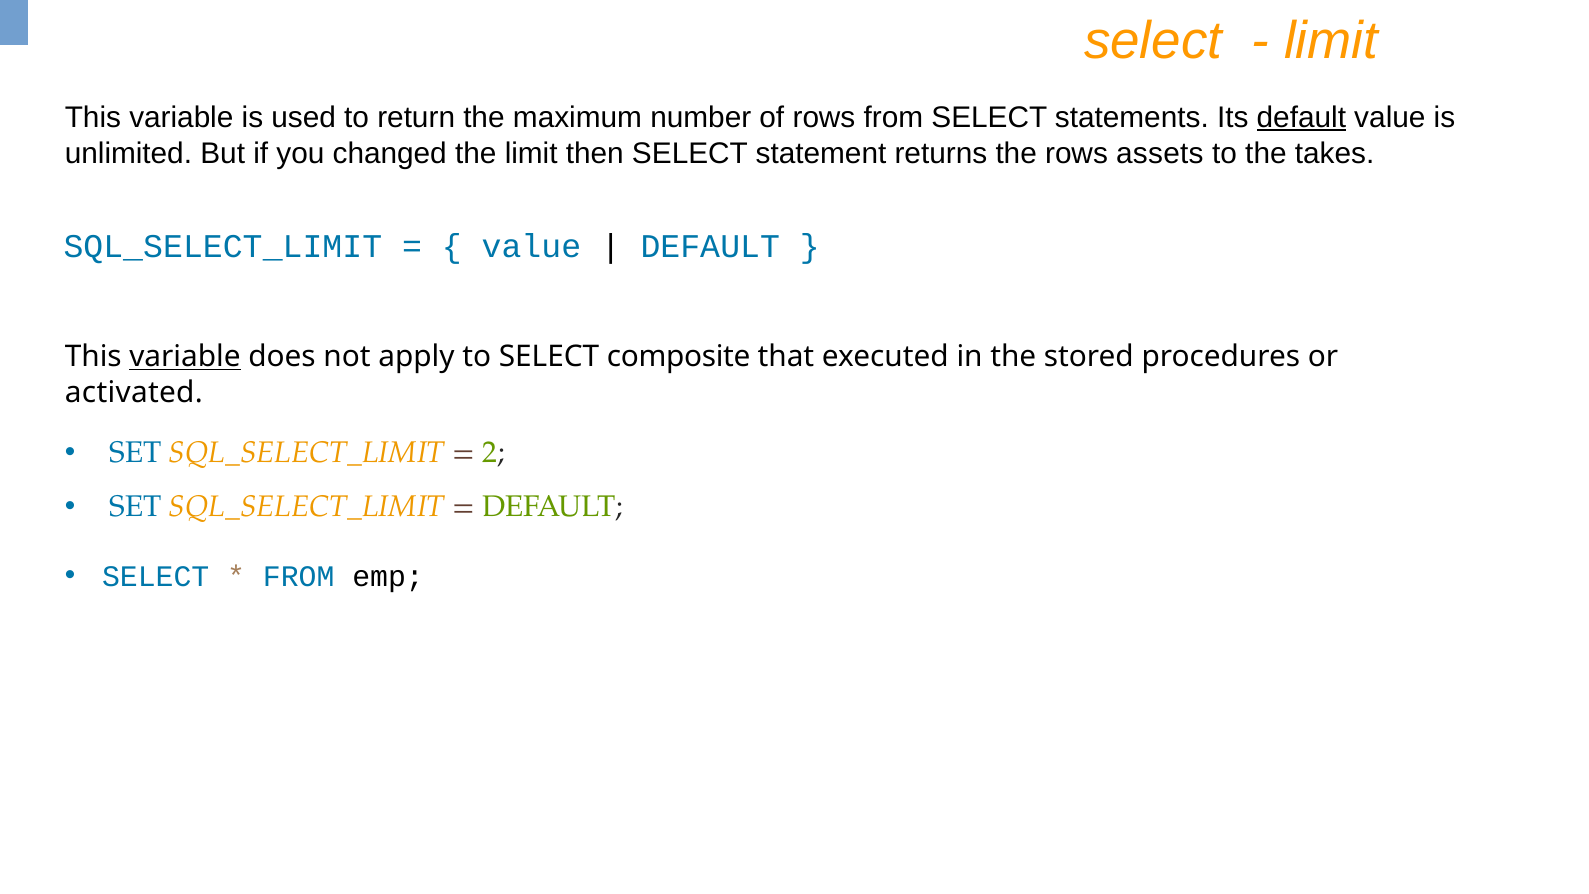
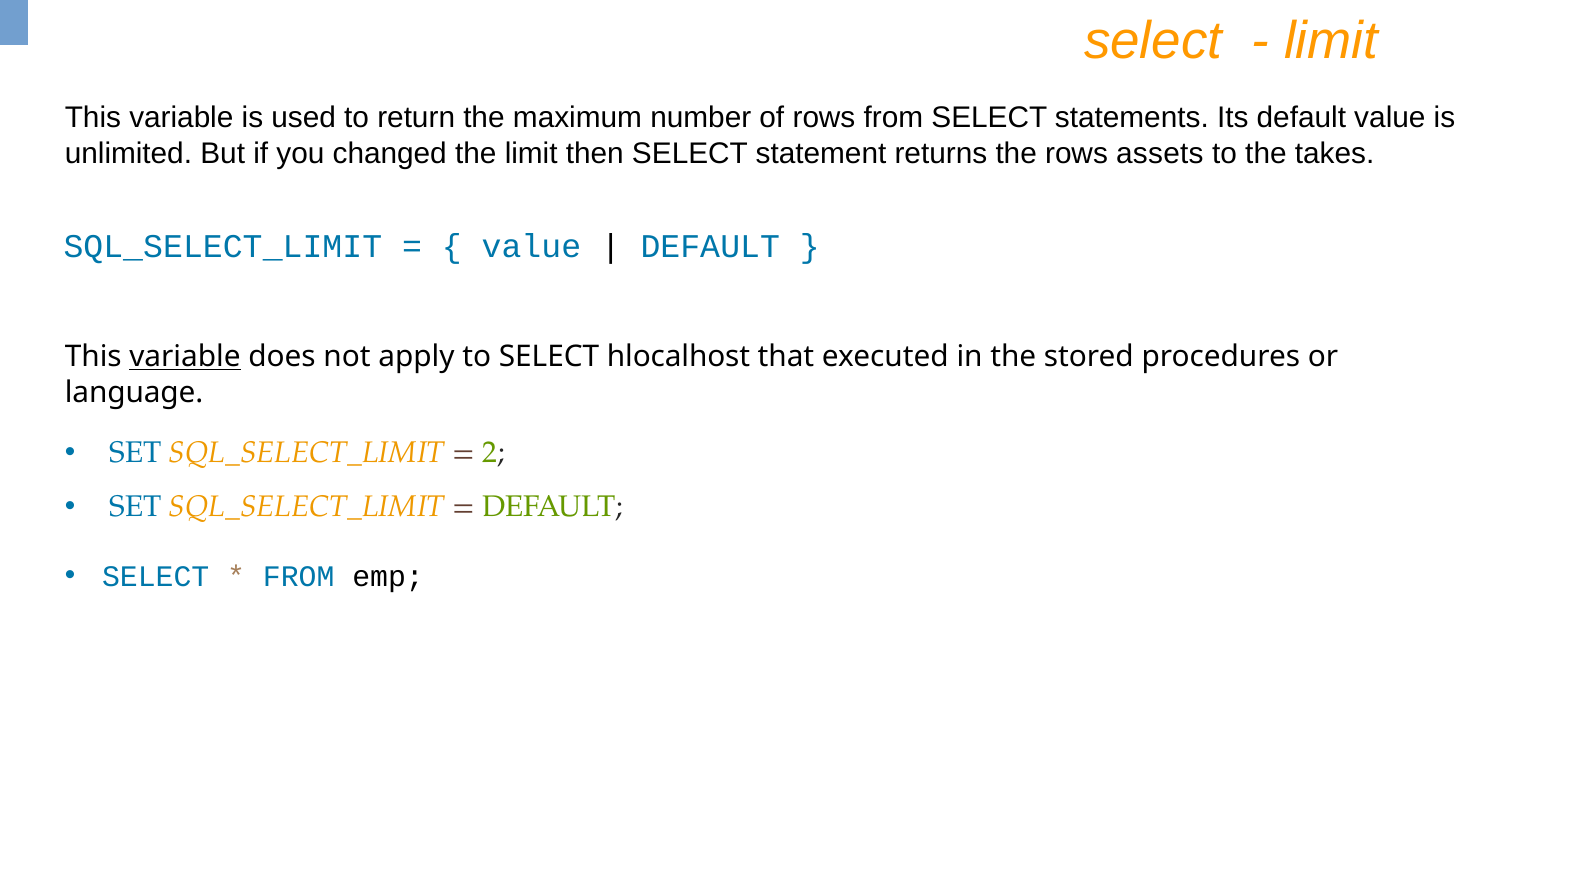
default underline: present -> none (1301, 117)
composite: composite -> hlocalhost (679, 357)
activated: activated -> language (134, 392)
